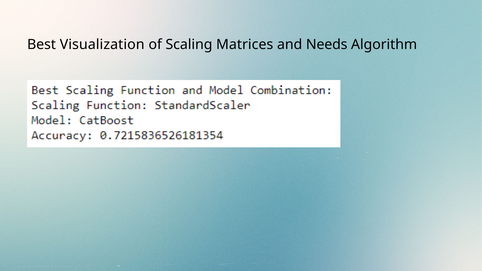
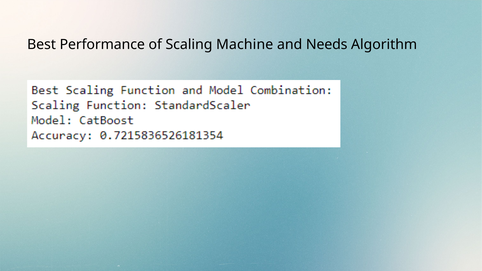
Visualization: Visualization -> Performance (102, 44)
Matrices: Matrices -> Machine (245, 44)
